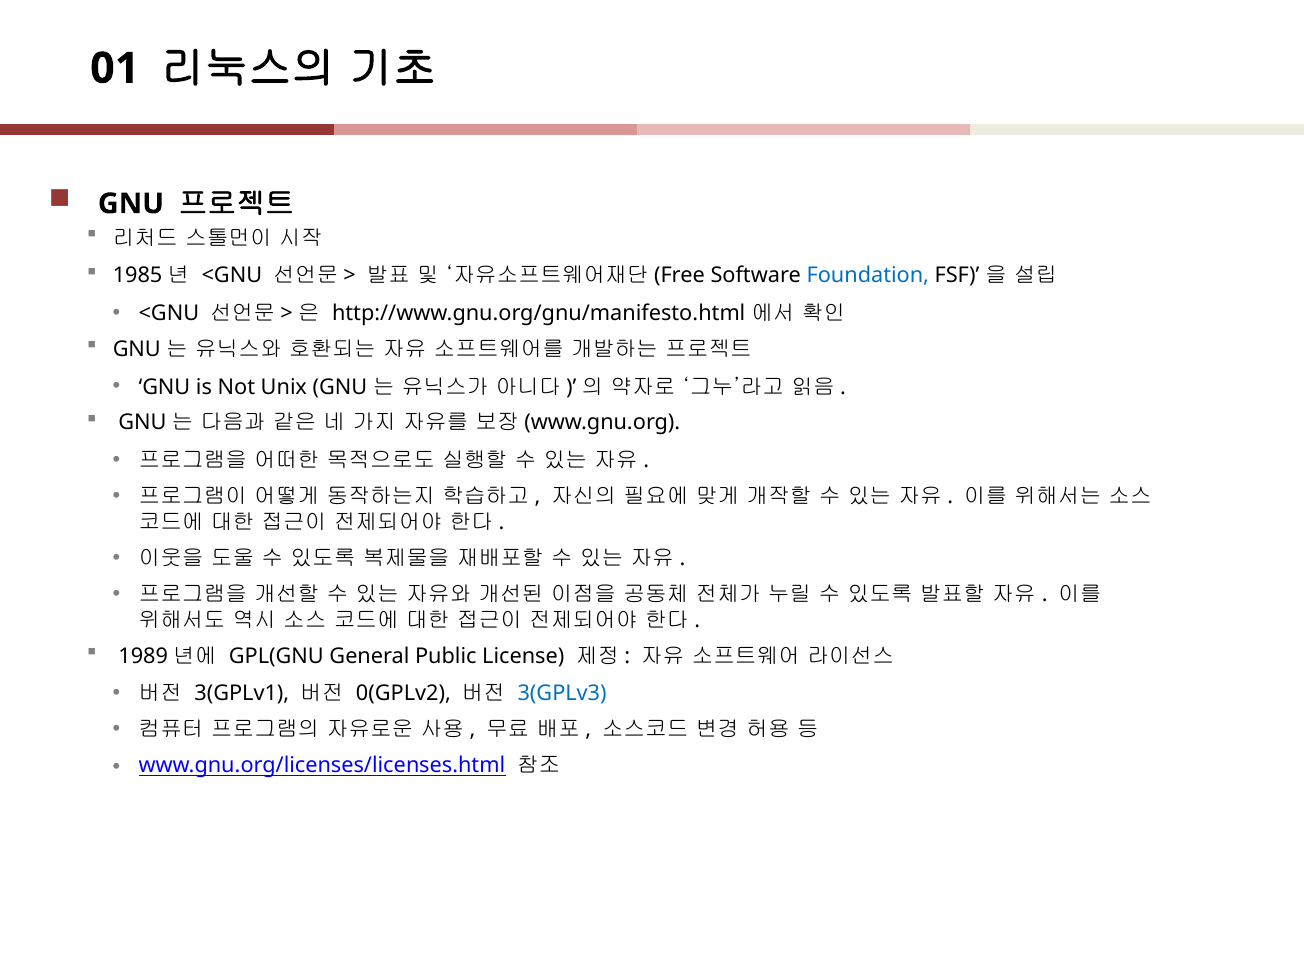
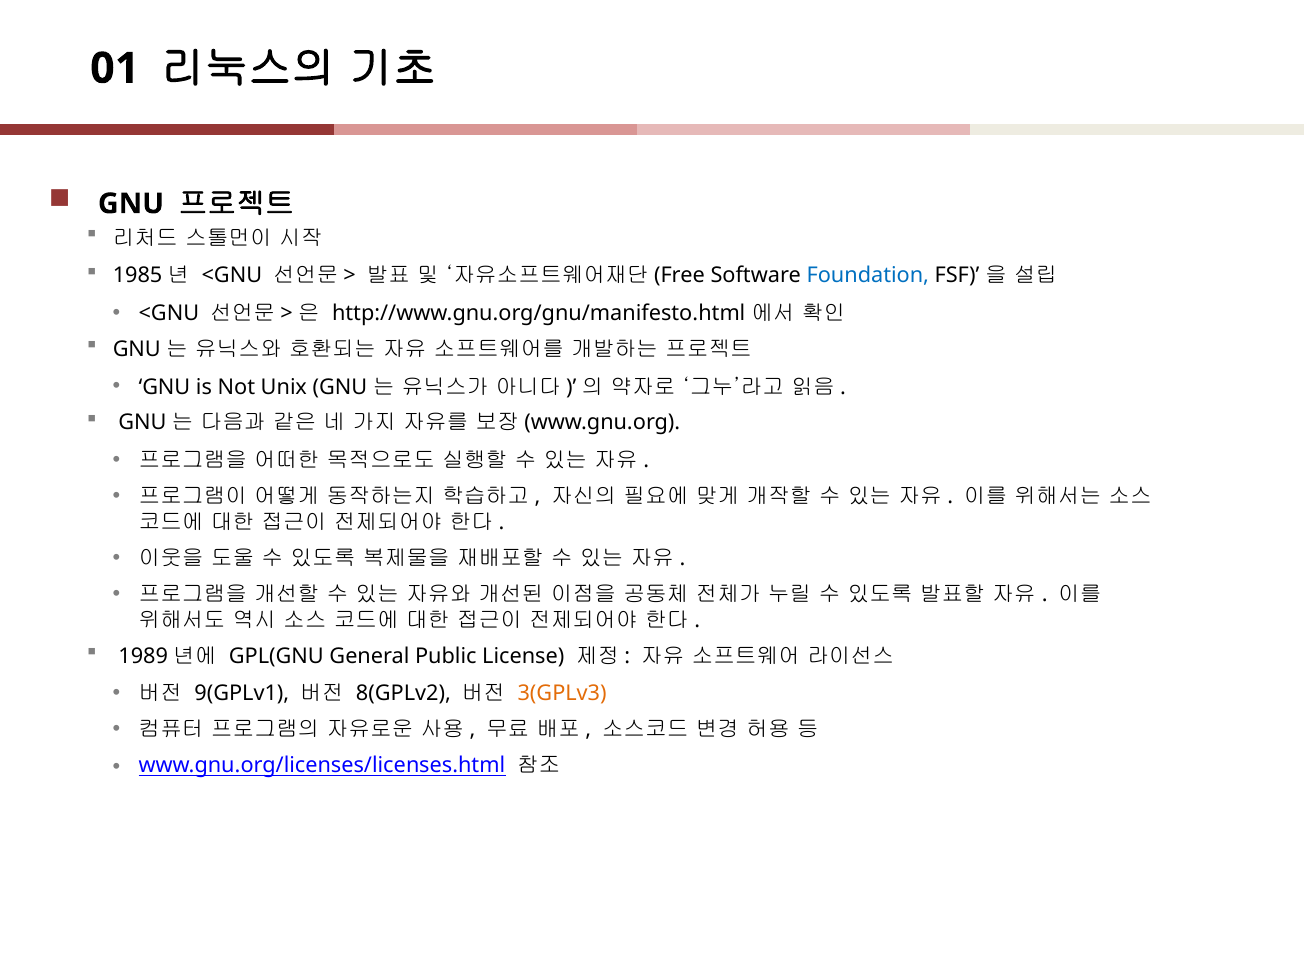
3(GPLv1: 3(GPLv1 -> 9(GPLv1 (242, 694)
0(GPLv2: 0(GPLv2 -> 8(GPLv2 (403, 694)
3(GPLv3 colour: blue -> orange (562, 694)
